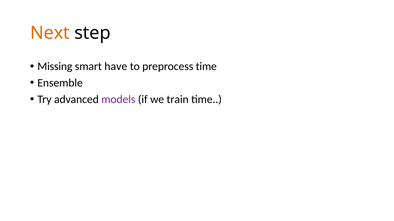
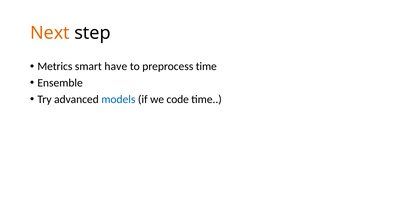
Missing: Missing -> Metrics (55, 67)
models colour: purple -> blue (118, 100)
train: train -> code (178, 100)
